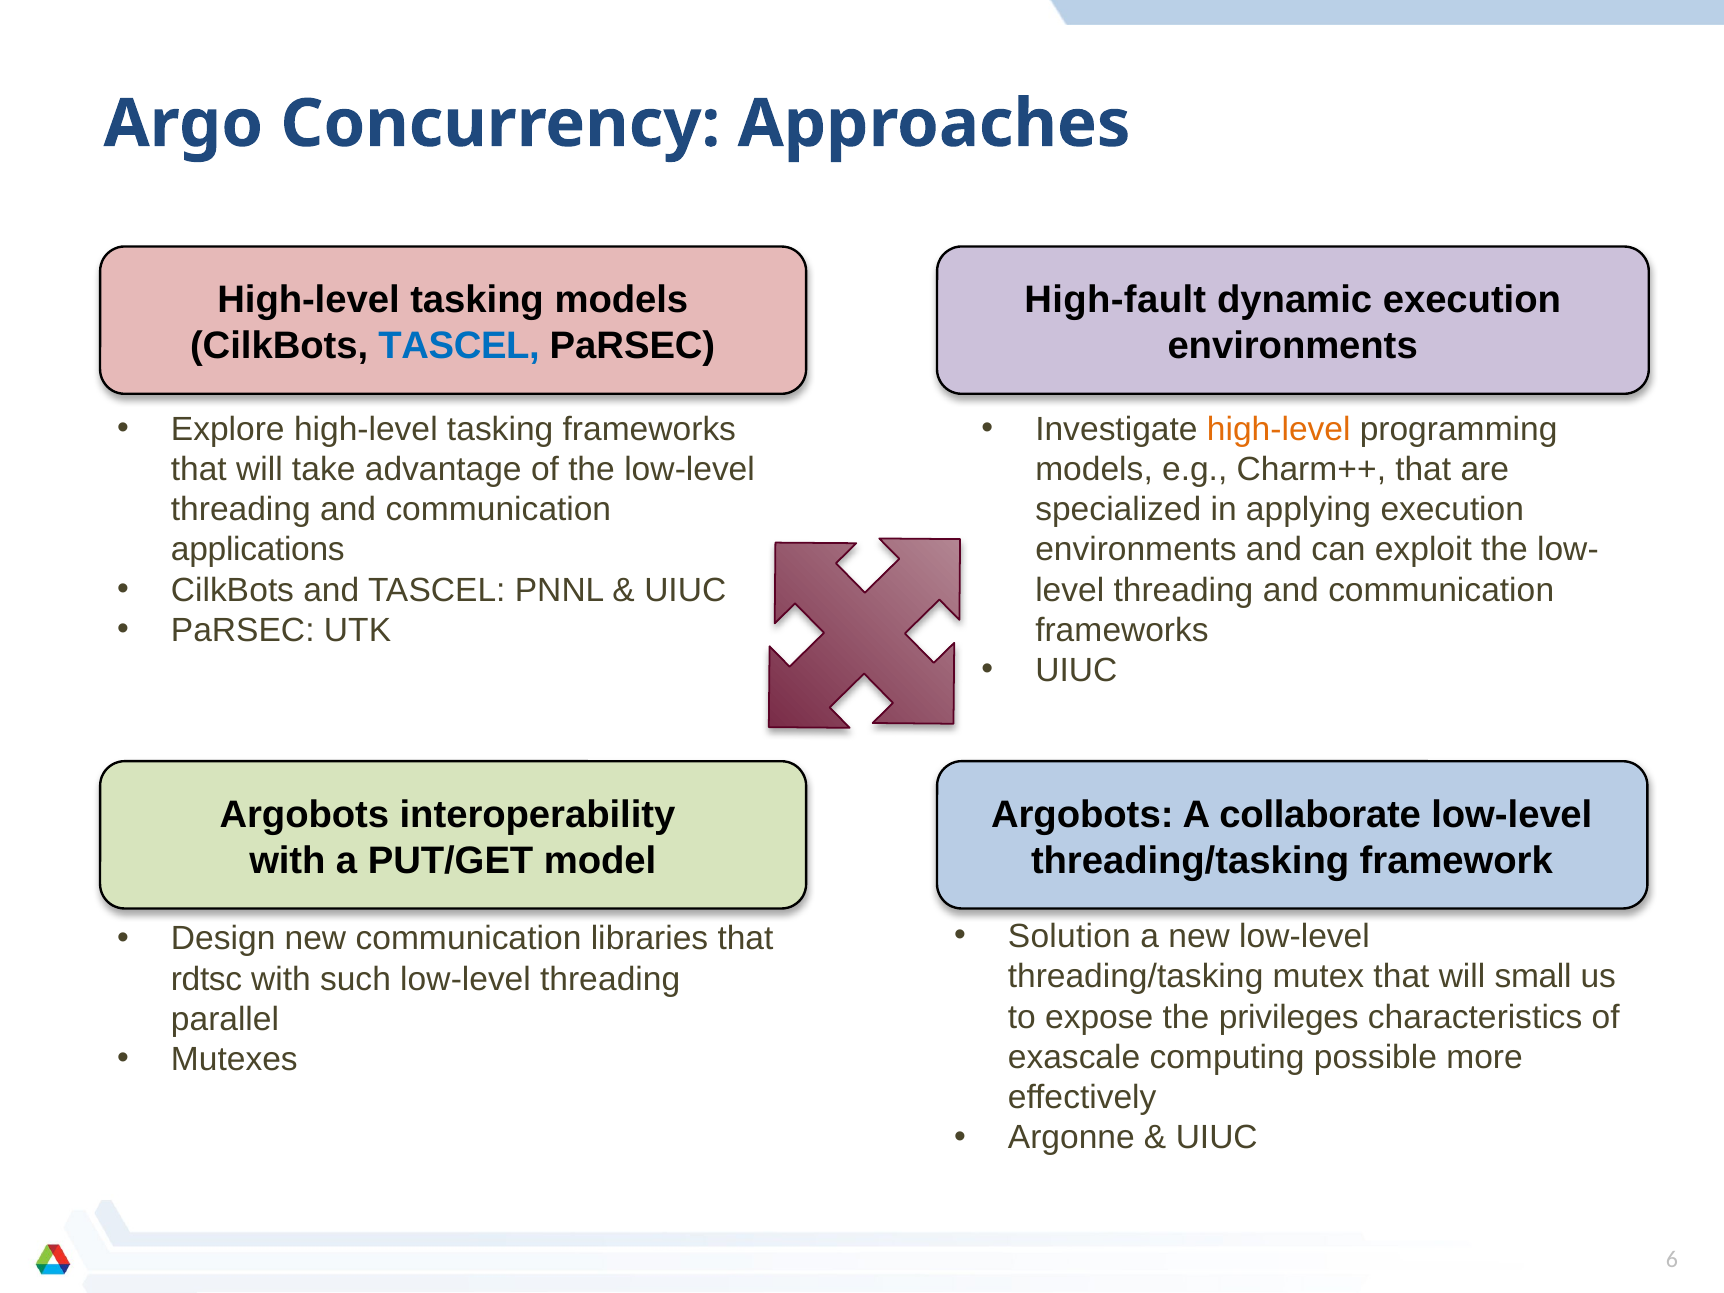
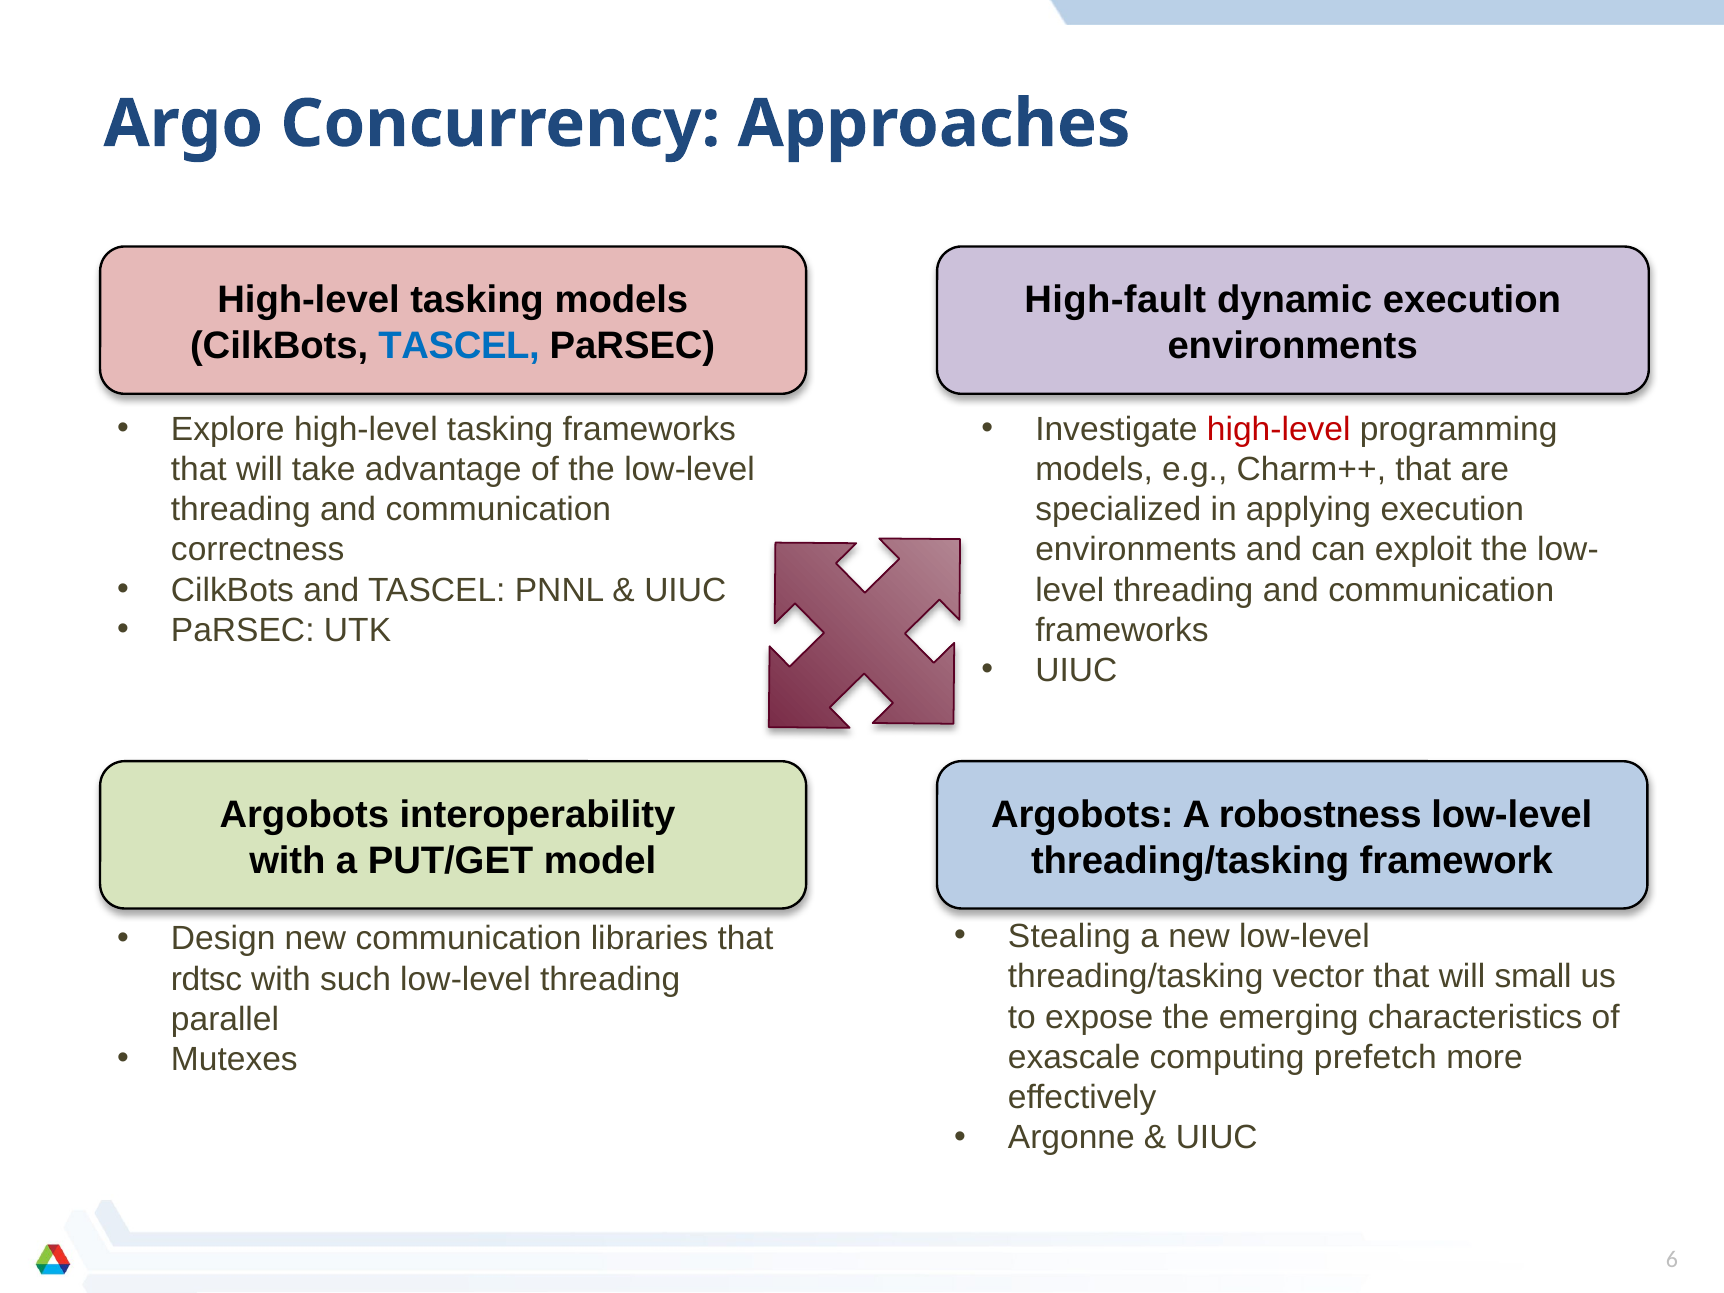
high-level colour: orange -> red (1279, 429)
applications: applications -> correctness (258, 550)
collaborate: collaborate -> robostness (1320, 814)
Solution: Solution -> Stealing (1069, 937)
mutex: mutex -> vector (1318, 977)
privileges: privileges -> emerging (1289, 1017)
possible: possible -> prefetch (1375, 1057)
